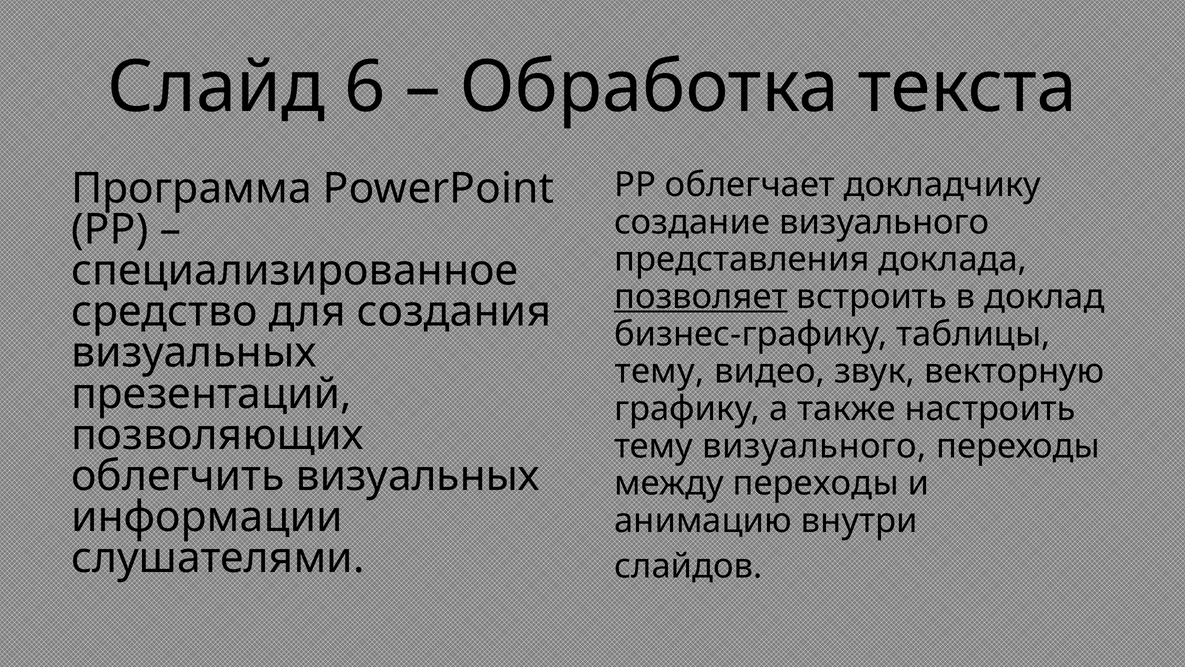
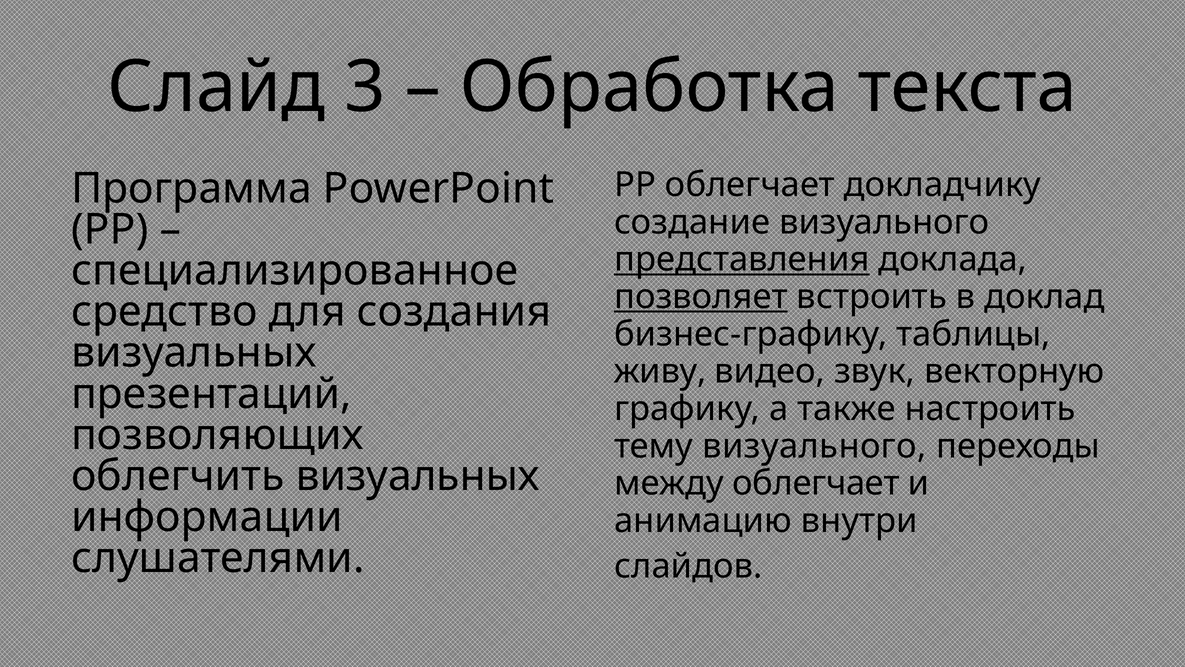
6: 6 -> 3 (365, 87)
представления underline: none -> present (742, 259)
тему: тему -> живу (660, 371)
между переходы: переходы -> облегчает (816, 483)
